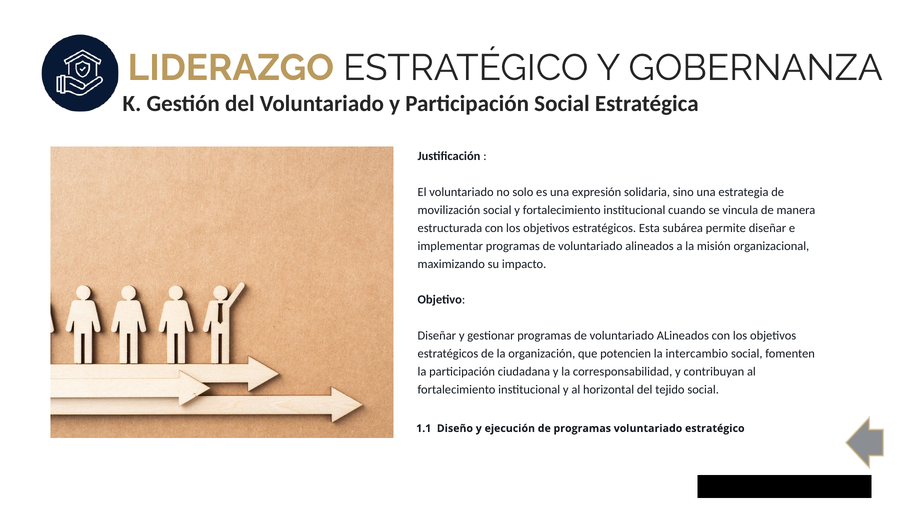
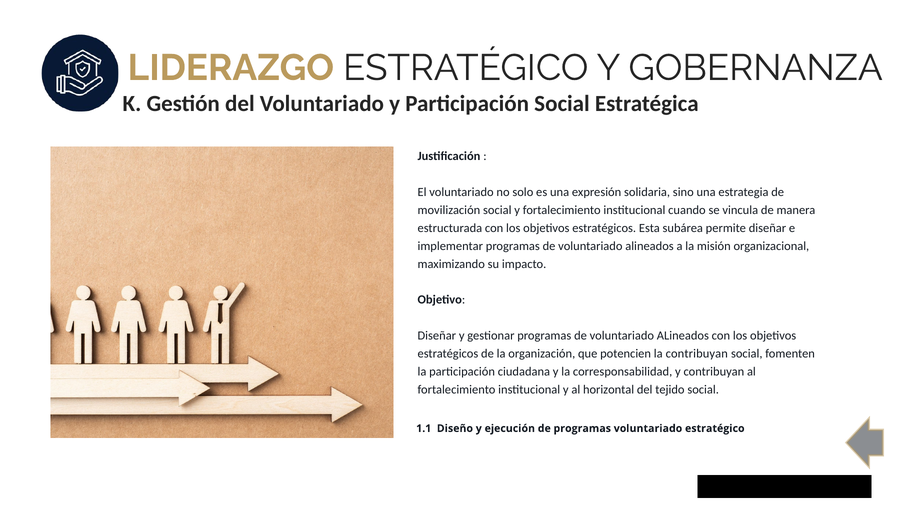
la intercambio: intercambio -> contribuyan (697, 353)
